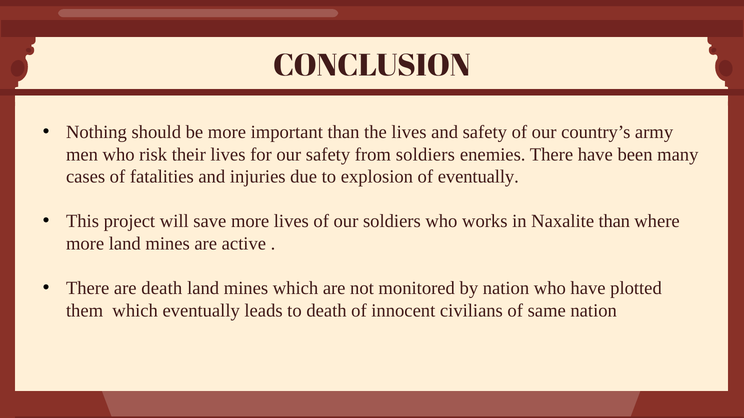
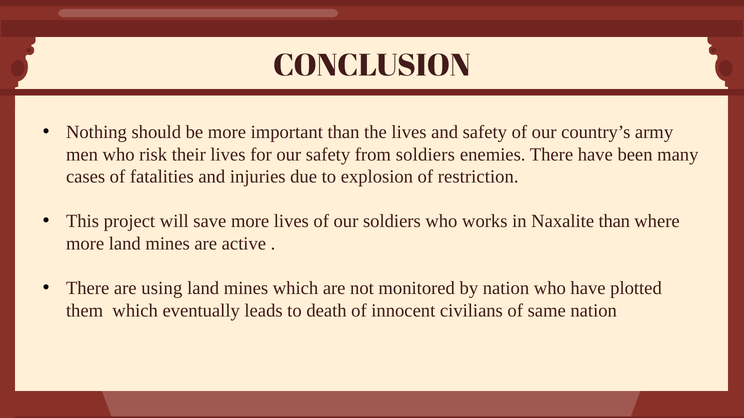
of eventually: eventually -> restriction (478, 177)
are death: death -> using (162, 289)
